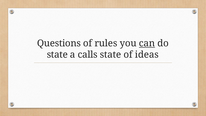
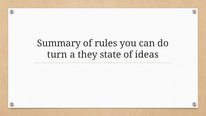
Questions: Questions -> Summary (59, 43)
can underline: present -> none (147, 43)
state: state -> turn (57, 55)
calls: calls -> they (88, 55)
